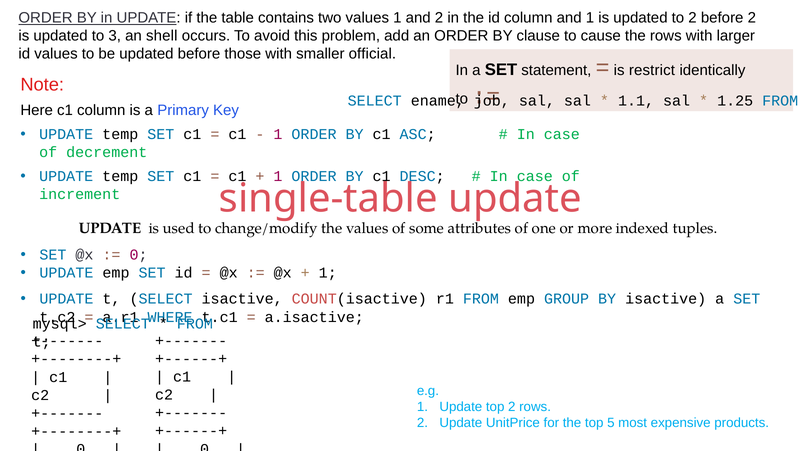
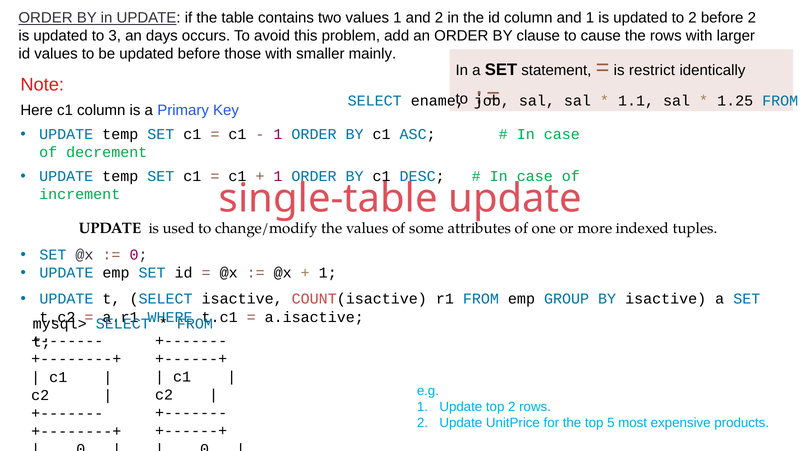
shell: shell -> days (162, 36)
official: official -> mainly (372, 54)
